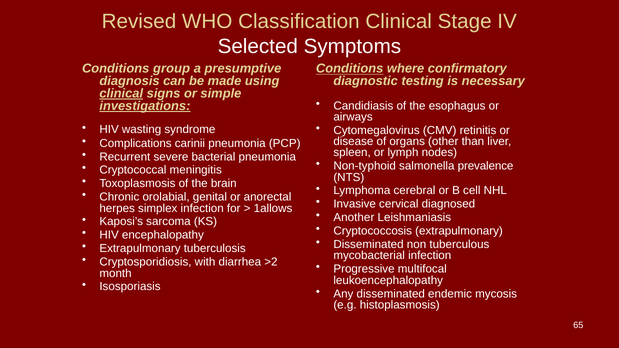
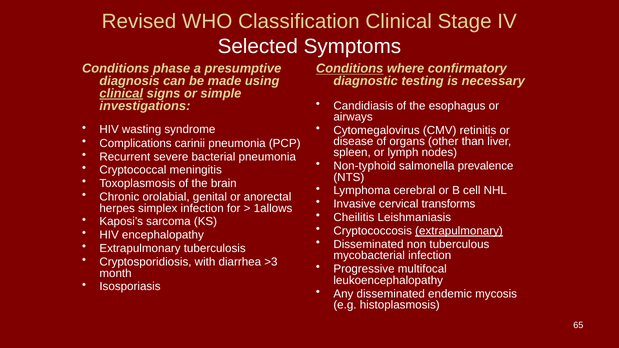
group: group -> phase (172, 69)
investigations underline: present -> none (145, 106)
diagnosed: diagnosed -> transforms (448, 204)
Another: Another -> Cheilitis (354, 218)
extrapulmonary underline: none -> present (459, 231)
>2: >2 -> >3 (271, 262)
